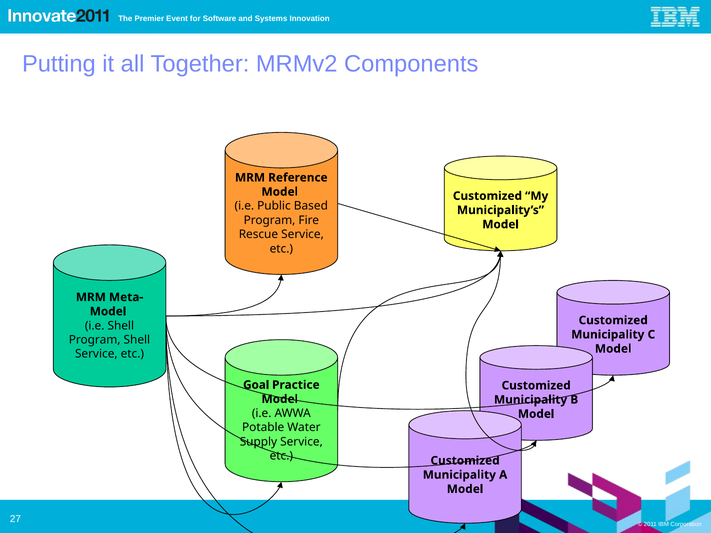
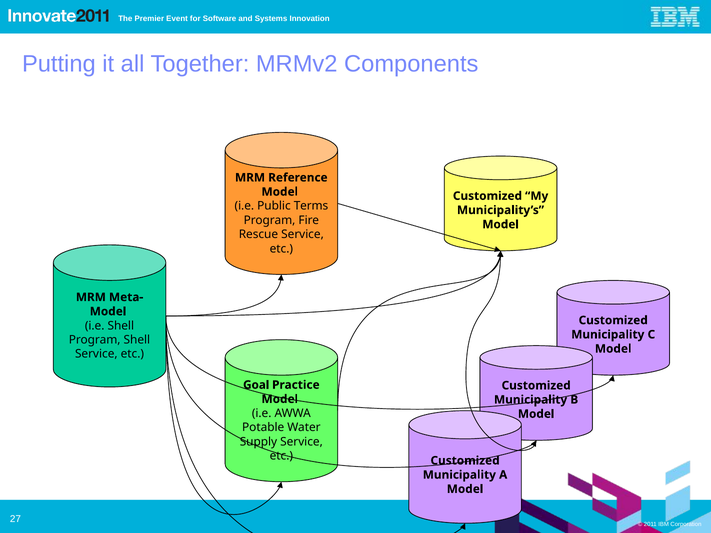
Based: Based -> Terms (311, 206)
